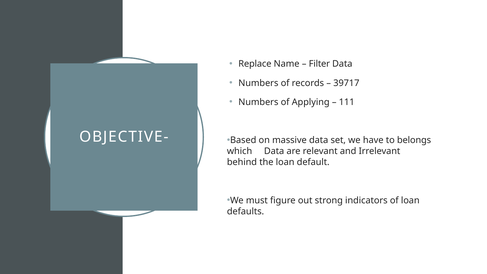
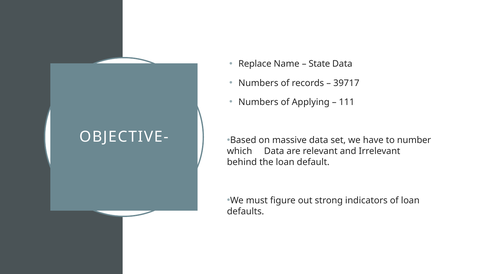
Filter: Filter -> State (319, 64)
belongs: belongs -> number (414, 140)
